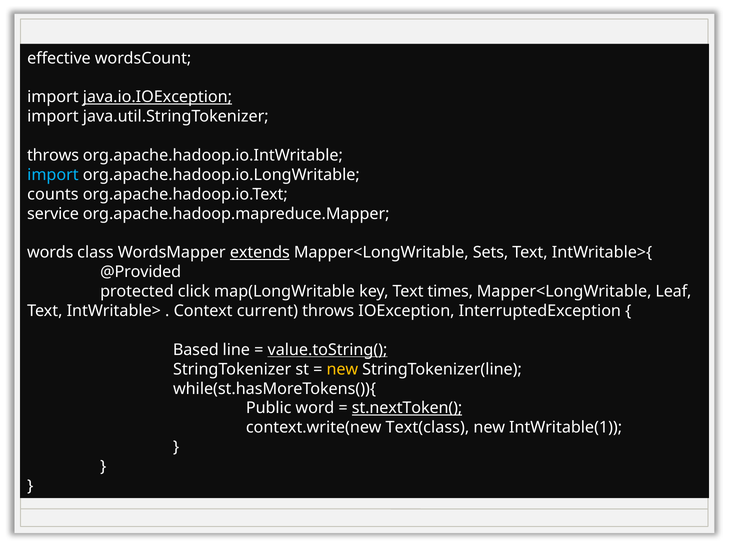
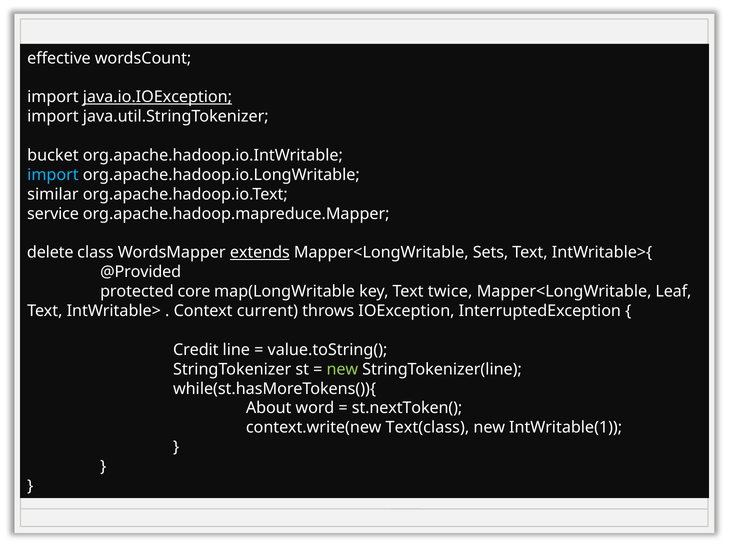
throws: throws -> bucket (53, 155)
counts: counts -> similar (53, 194)
words: words -> delete (50, 252)
click: click -> core (194, 291)
times: times -> twice (450, 291)
Based: Based -> Credit (196, 350)
value.toString( underline: present -> none (327, 350)
new colour: yellow -> light green (342, 369)
Public: Public -> About (269, 408)
st.nextToken( underline: present -> none (407, 408)
